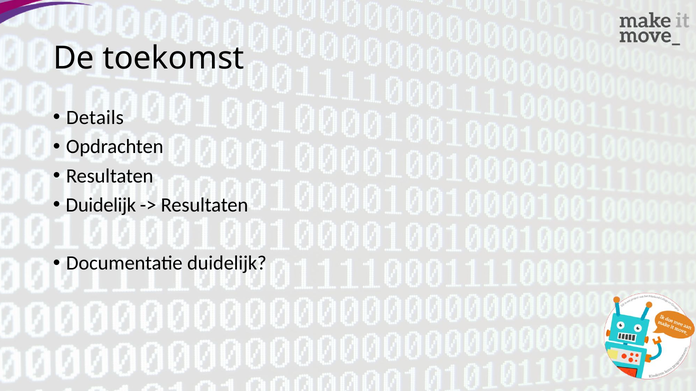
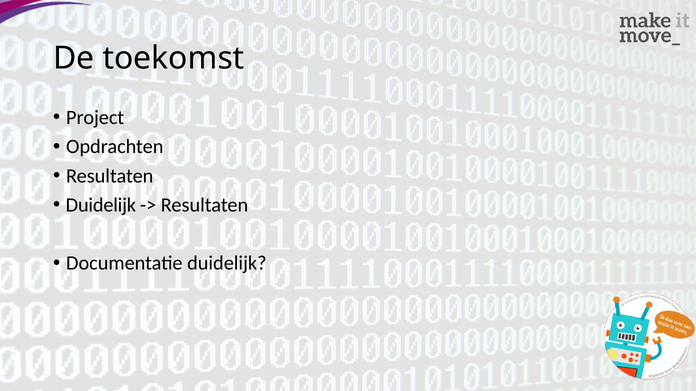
Details: Details -> Project (95, 118)
